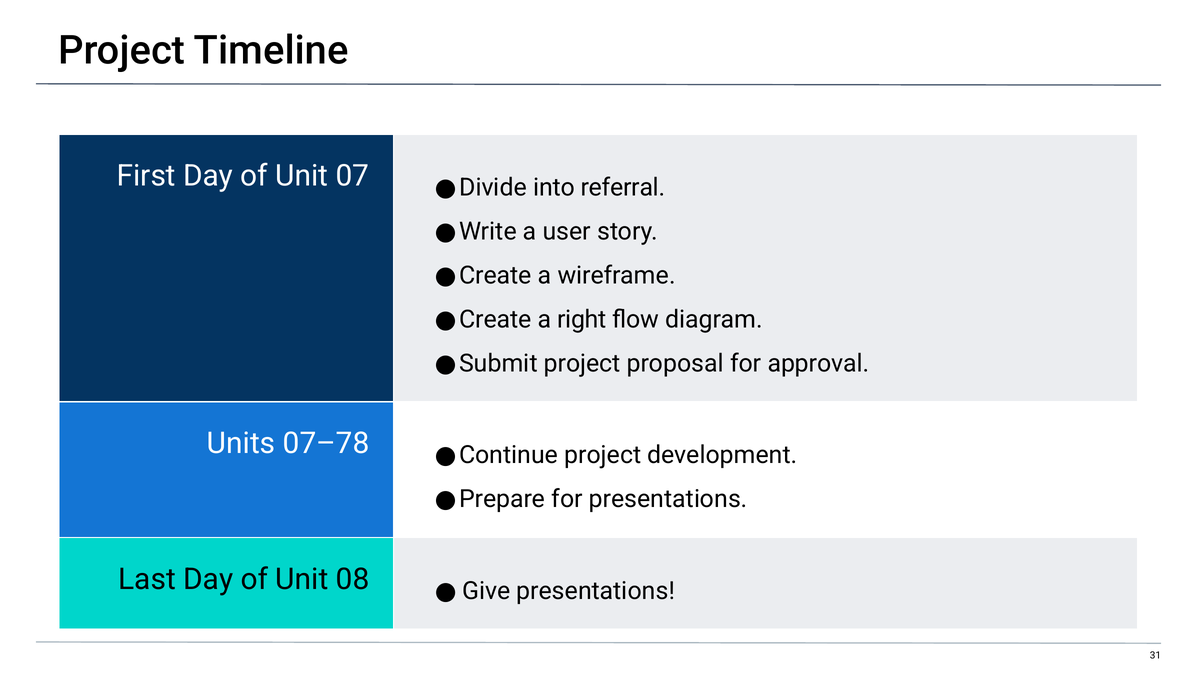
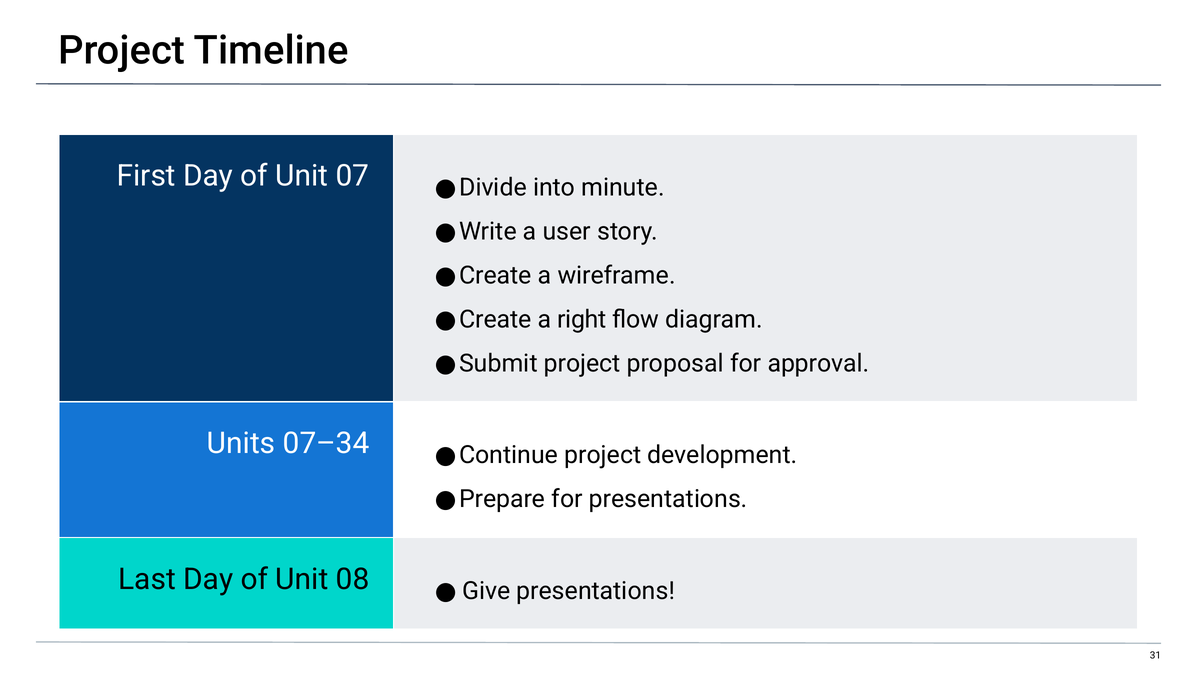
referral: referral -> minute (623, 188)
07–78: 07–78 -> 07–34 (326, 444)
